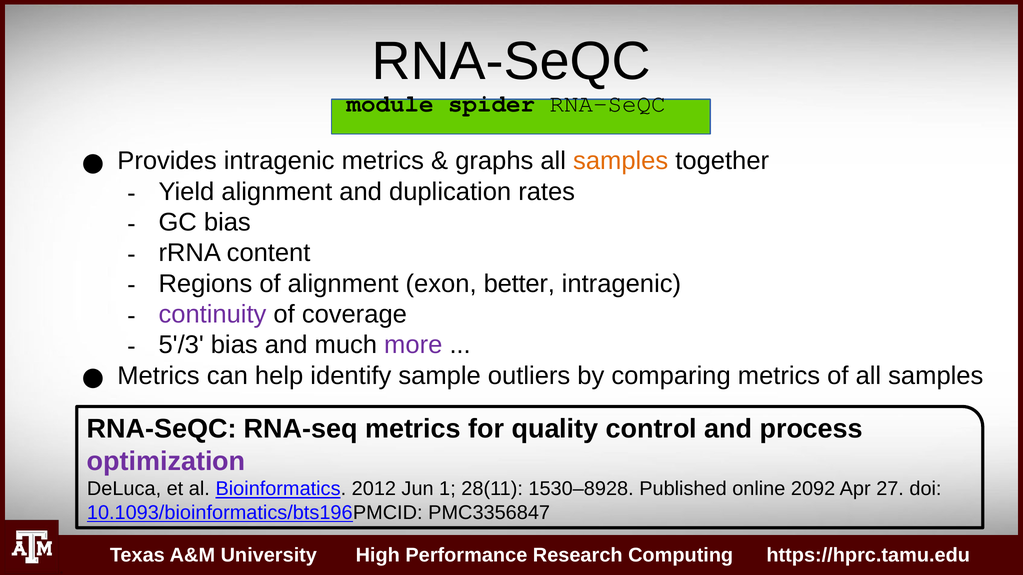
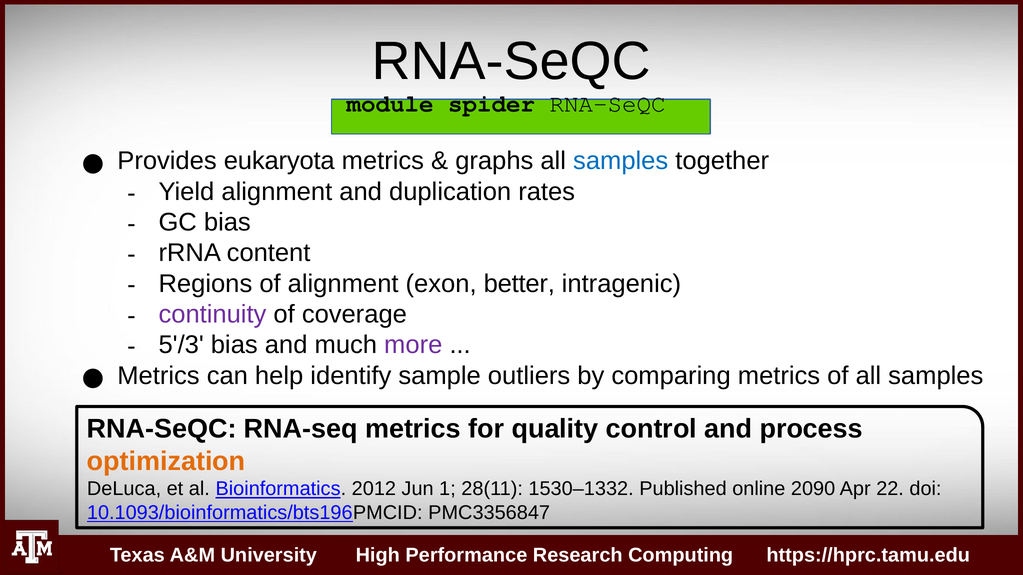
Provides intragenic: intragenic -> eukaryota (279, 161)
samples colour: orange -> blue (621, 161)
optimization colour: purple -> orange (166, 462)
1530–8928: 1530–8928 -> 1530–1332 (581, 489)
2092: 2092 -> 2090 (813, 489)
27: 27 -> 22 (890, 489)
